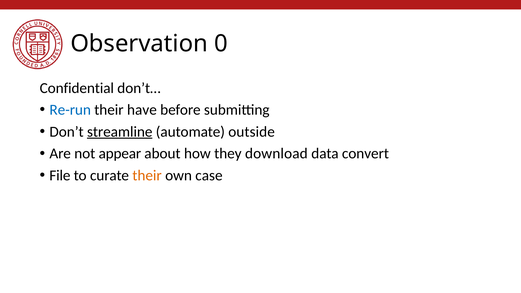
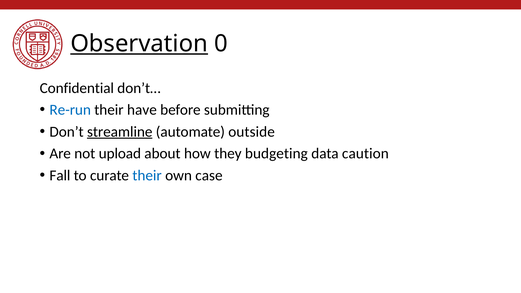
Observation underline: none -> present (139, 44)
appear: appear -> upload (120, 154)
download: download -> budgeting (276, 154)
convert: convert -> caution (365, 154)
File: File -> Fall (60, 175)
their colour: orange -> blue (147, 175)
